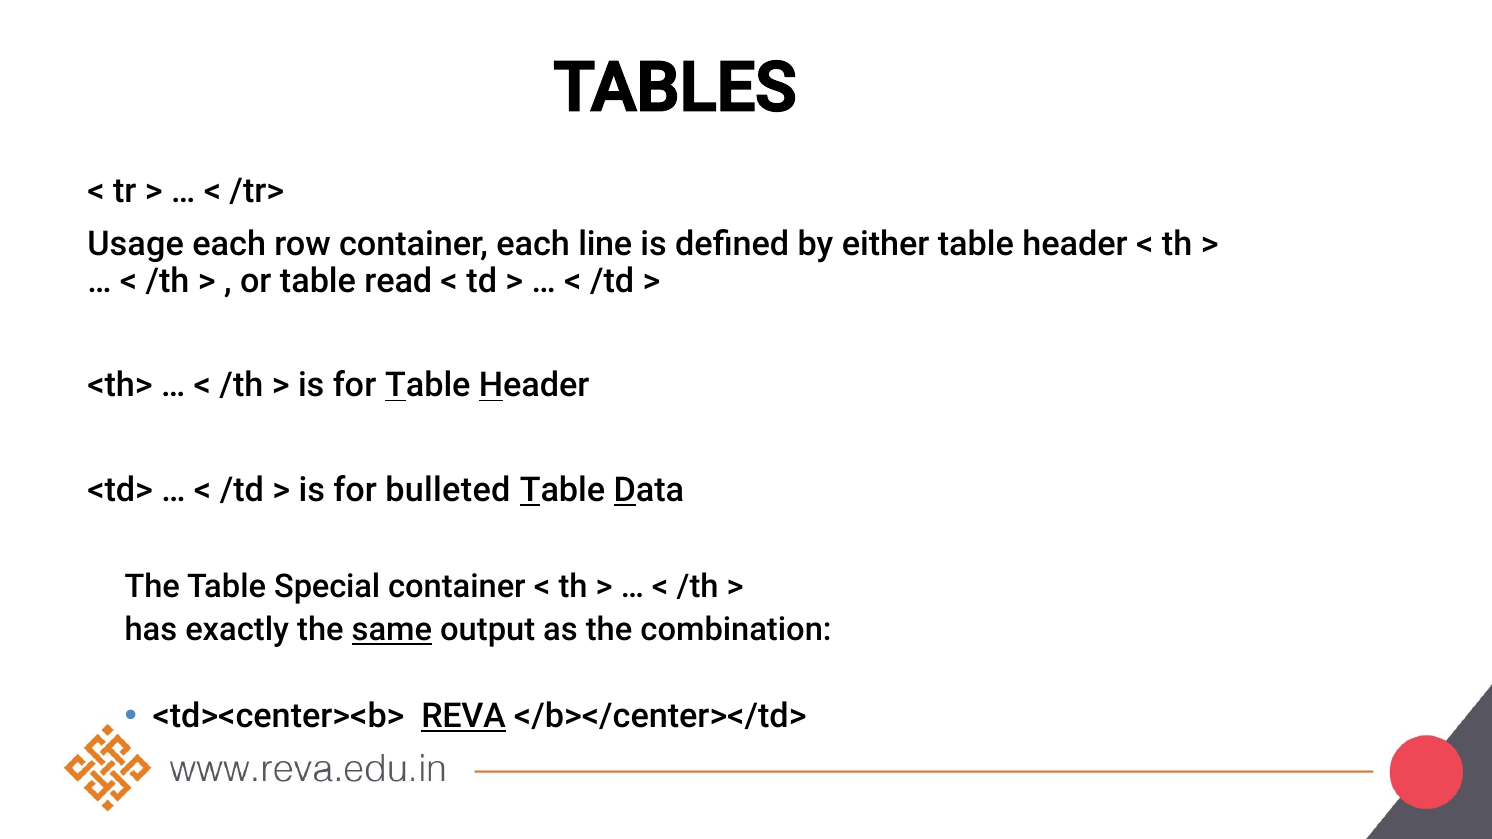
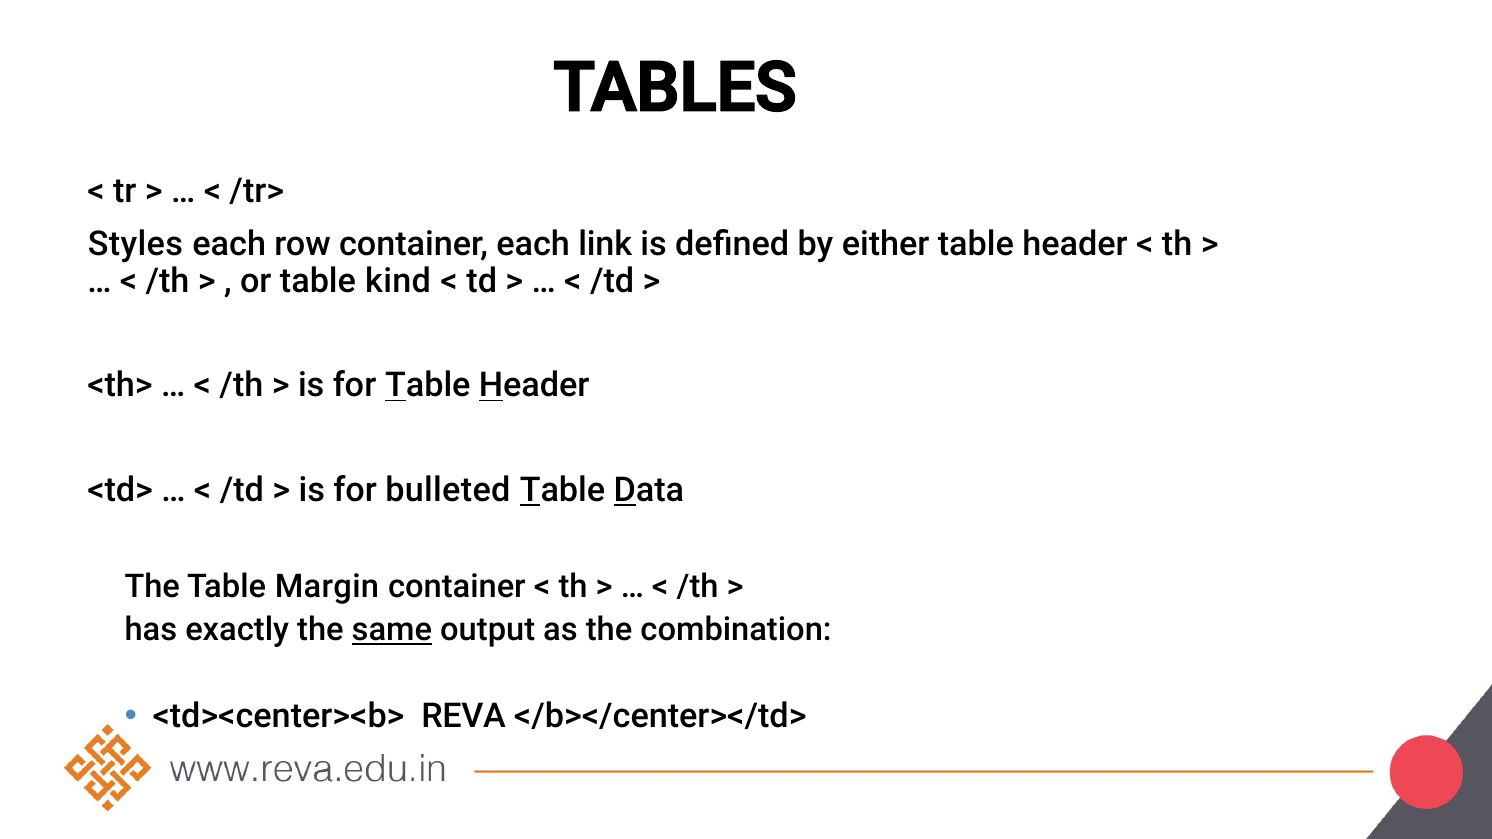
Usage: Usage -> Styles (135, 244)
line: line -> link (605, 244)
read: read -> kind (398, 281)
Special: Special -> Margin (327, 587)
REVA underline: present -> none (464, 717)
